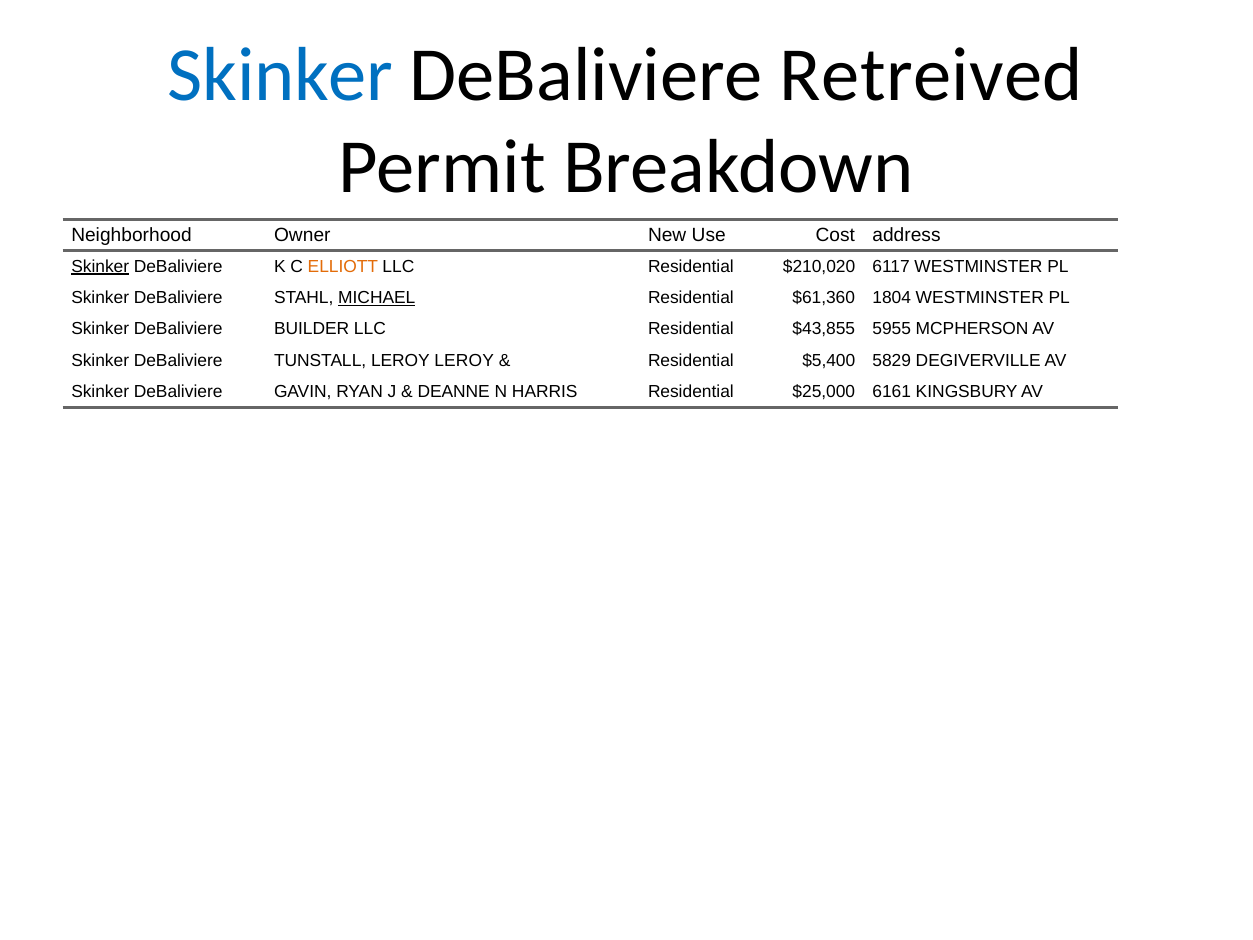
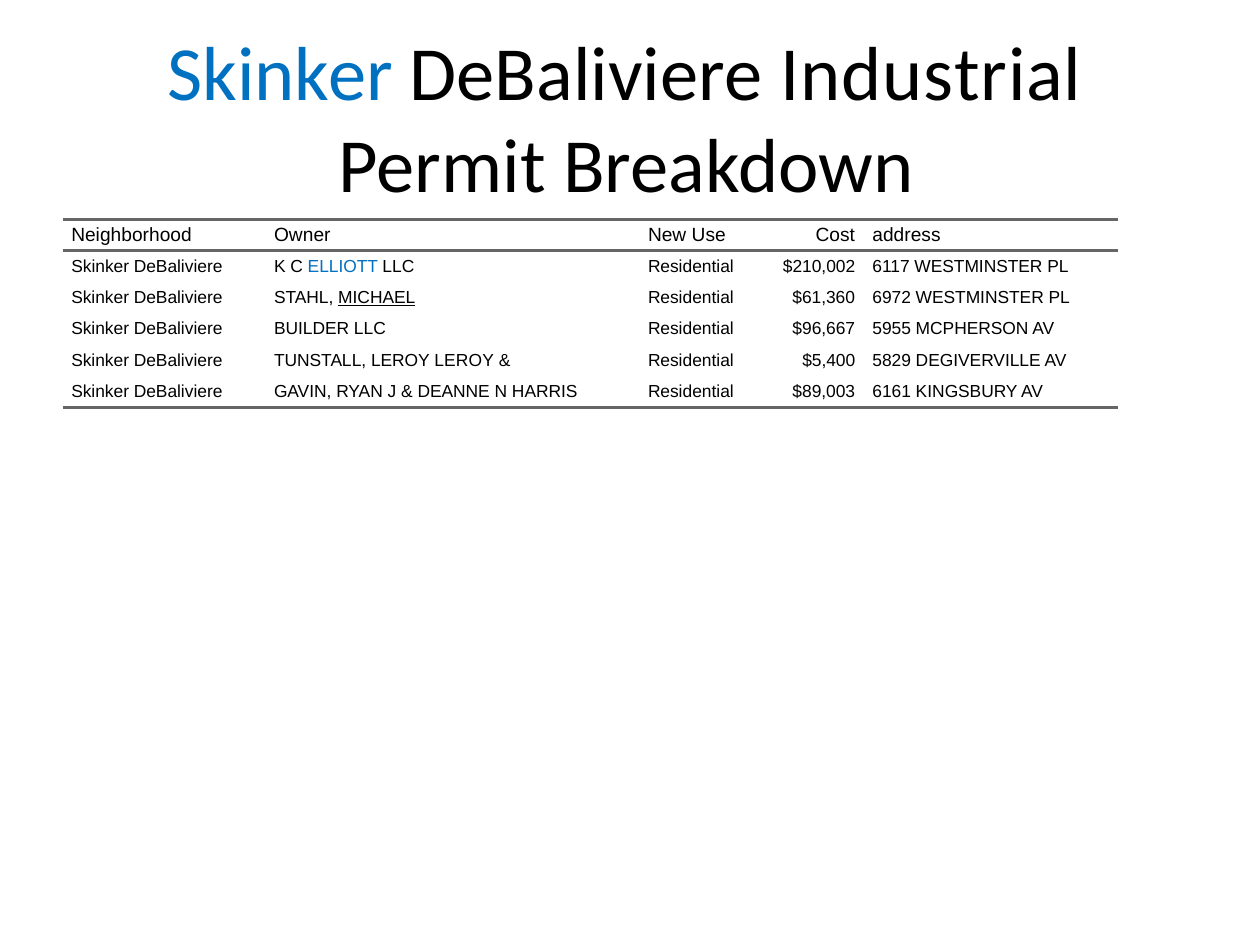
Retreived: Retreived -> Industrial (931, 75)
Skinker underline: present -> none (100, 266)
ELLIOTT colour: orange -> blue (343, 266)
$210,020: $210,020 -> $210,002 (819, 266)
1804: 1804 -> 6972 (892, 298)
$43,855: $43,855 -> $96,667 (824, 329)
$25,000: $25,000 -> $89,003 (824, 392)
